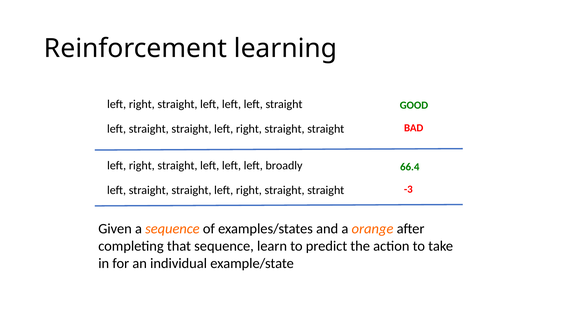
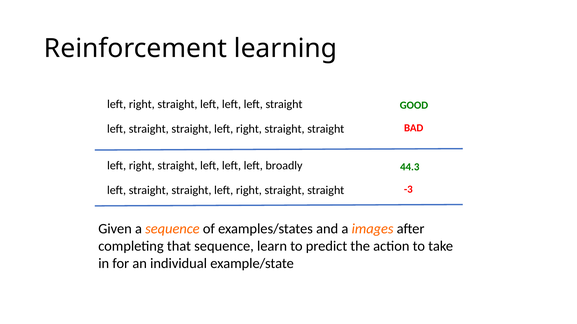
66.4: 66.4 -> 44.3 (410, 167)
orange: orange -> images (373, 229)
